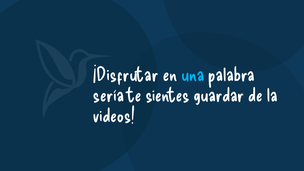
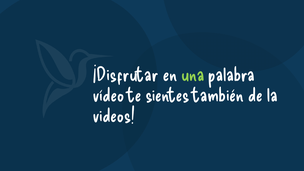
una colour: light blue -> light green (193, 75)
sería: sería -> vídeo (109, 95)
guardar: guardar -> también (219, 95)
